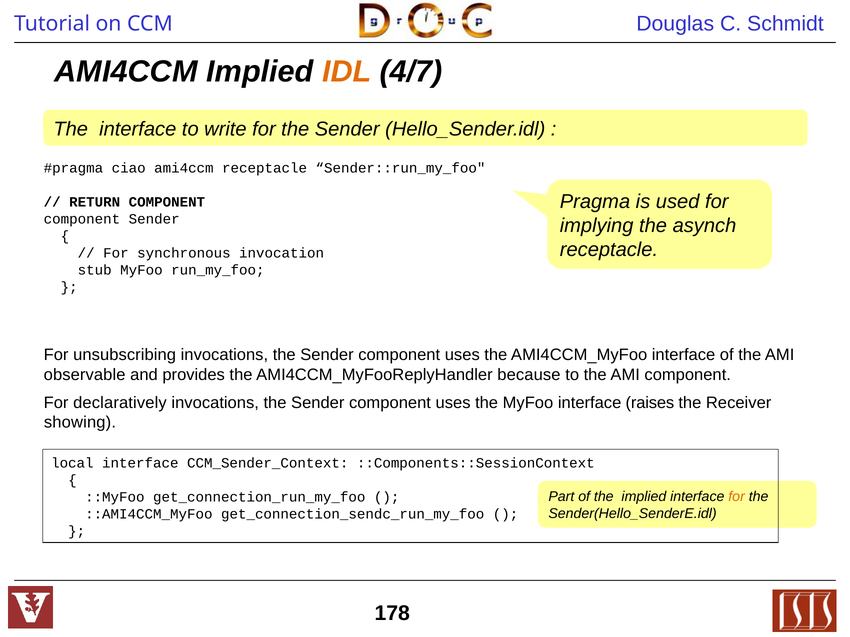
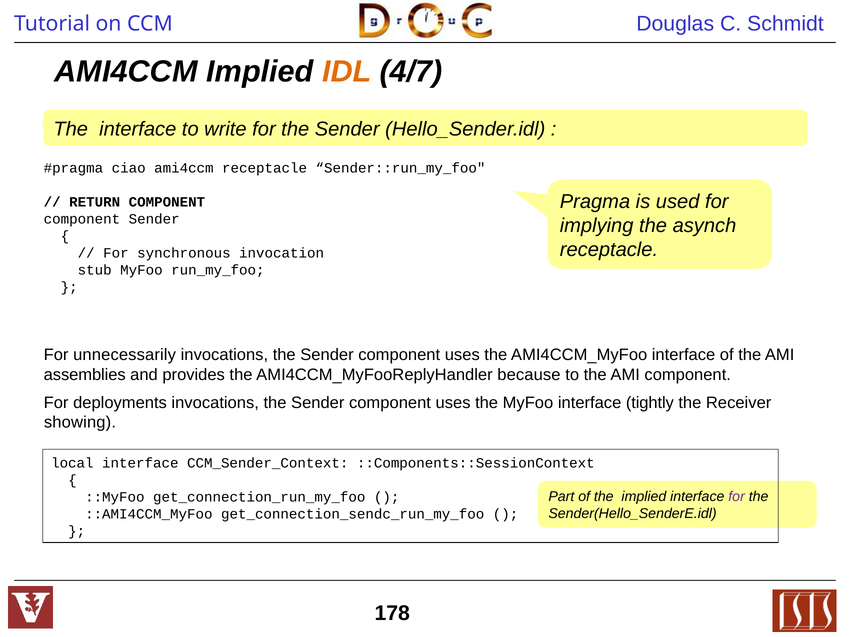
unsubscribing: unsubscribing -> unnecessarily (125, 355)
observable: observable -> assemblies (85, 375)
declaratively: declaratively -> deployments (120, 403)
raises: raises -> tightly (650, 403)
for colour: orange -> purple (737, 497)
